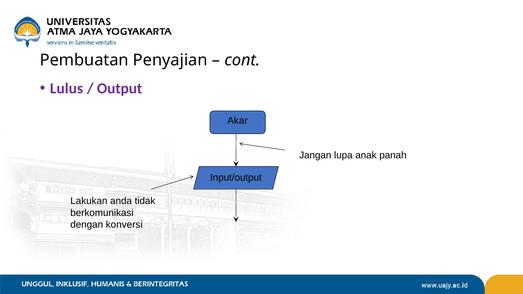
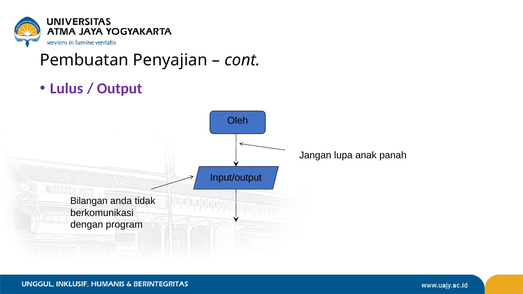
Akar: Akar -> Oleh (238, 121)
Lakukan: Lakukan -> Bilangan (89, 201)
konversi: konversi -> program (124, 225)
